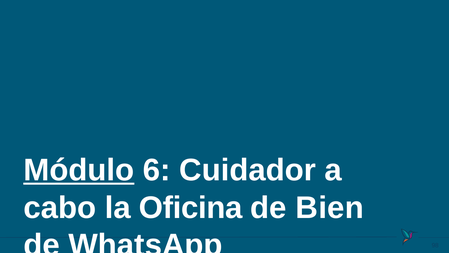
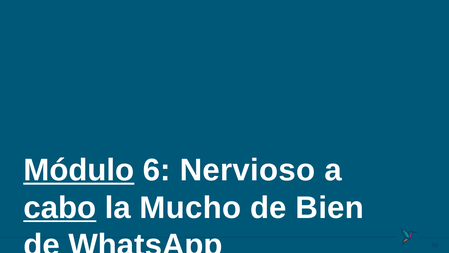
Cuidador: Cuidador -> Nervioso (247, 170)
cabo underline: none -> present (60, 207)
Oficina: Oficina -> Mucho (190, 207)
